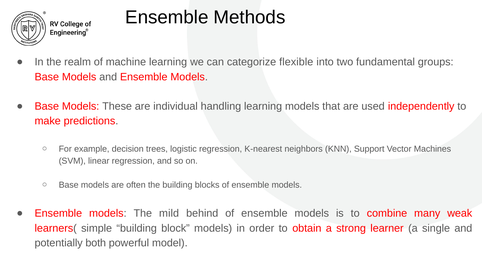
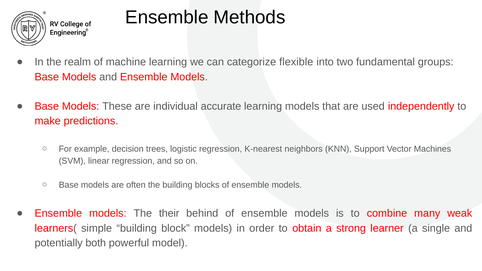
handling: handling -> accurate (221, 106)
mild: mild -> their (169, 214)
